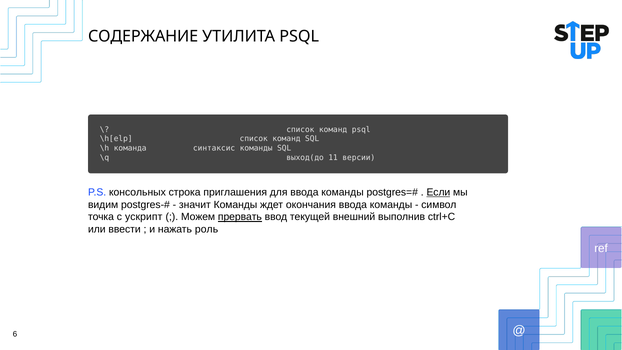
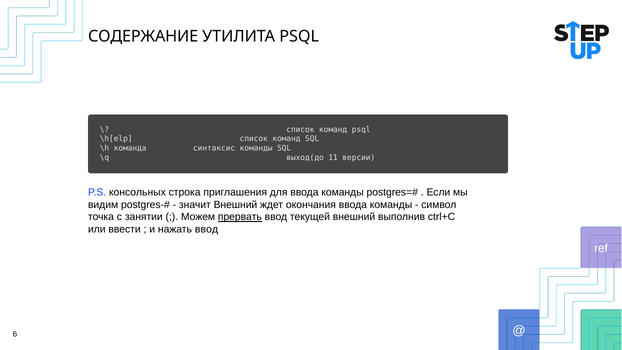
Если underline: present -> none (438, 192)
значит Команды: Команды -> Внешний (235, 205)
ускрипт: ускрипт -> занятии (144, 217)
нажать роль: роль -> ввод (207, 229)
